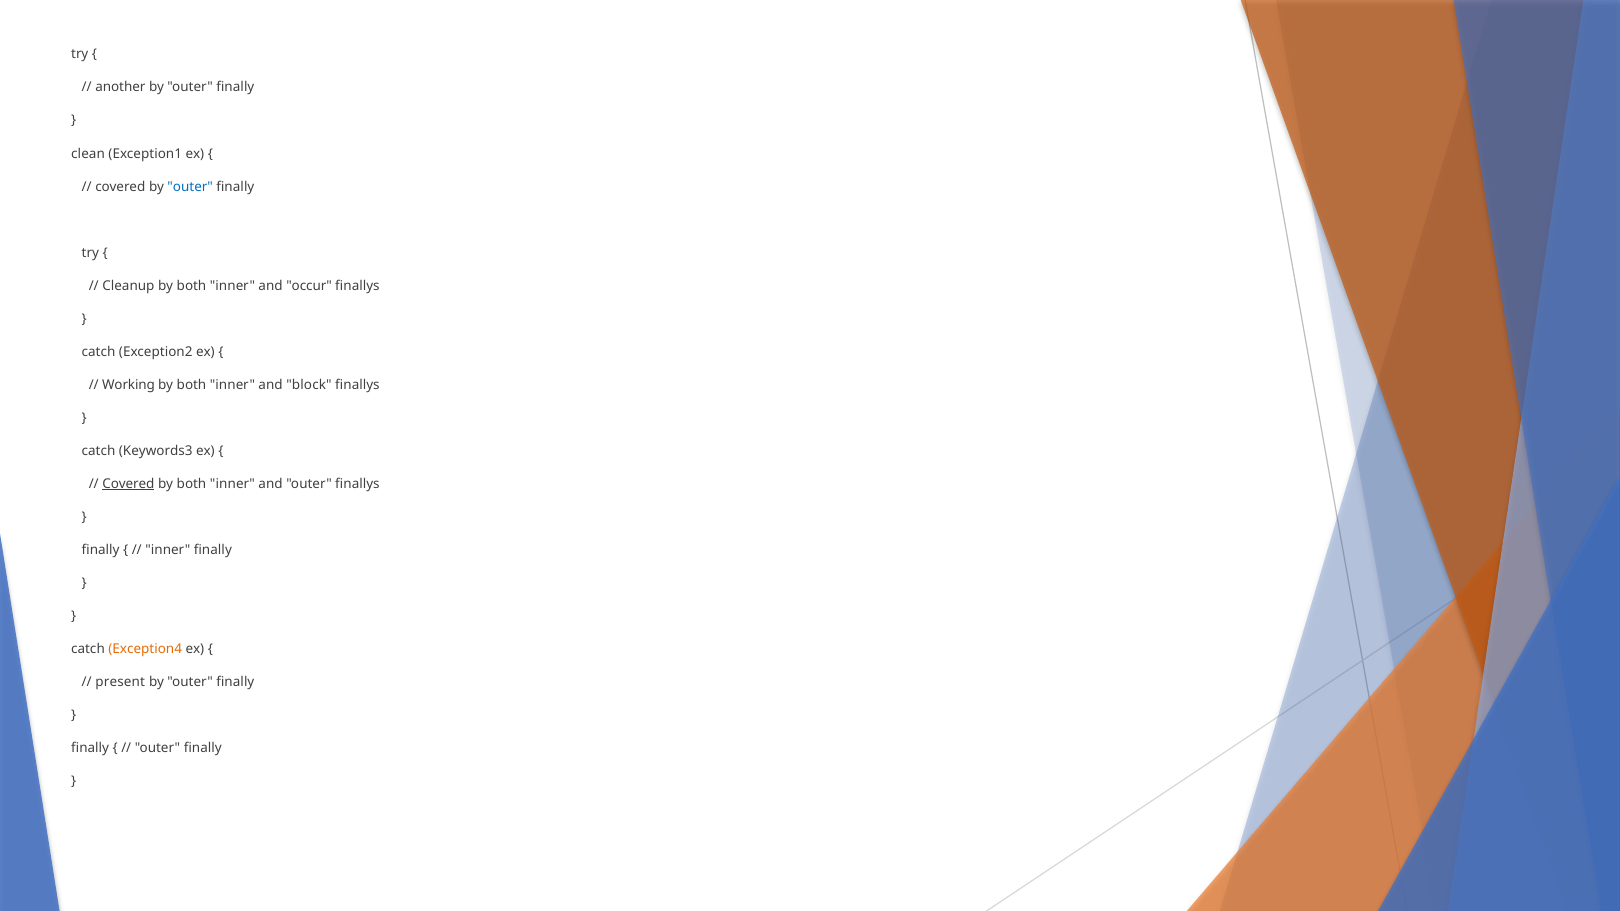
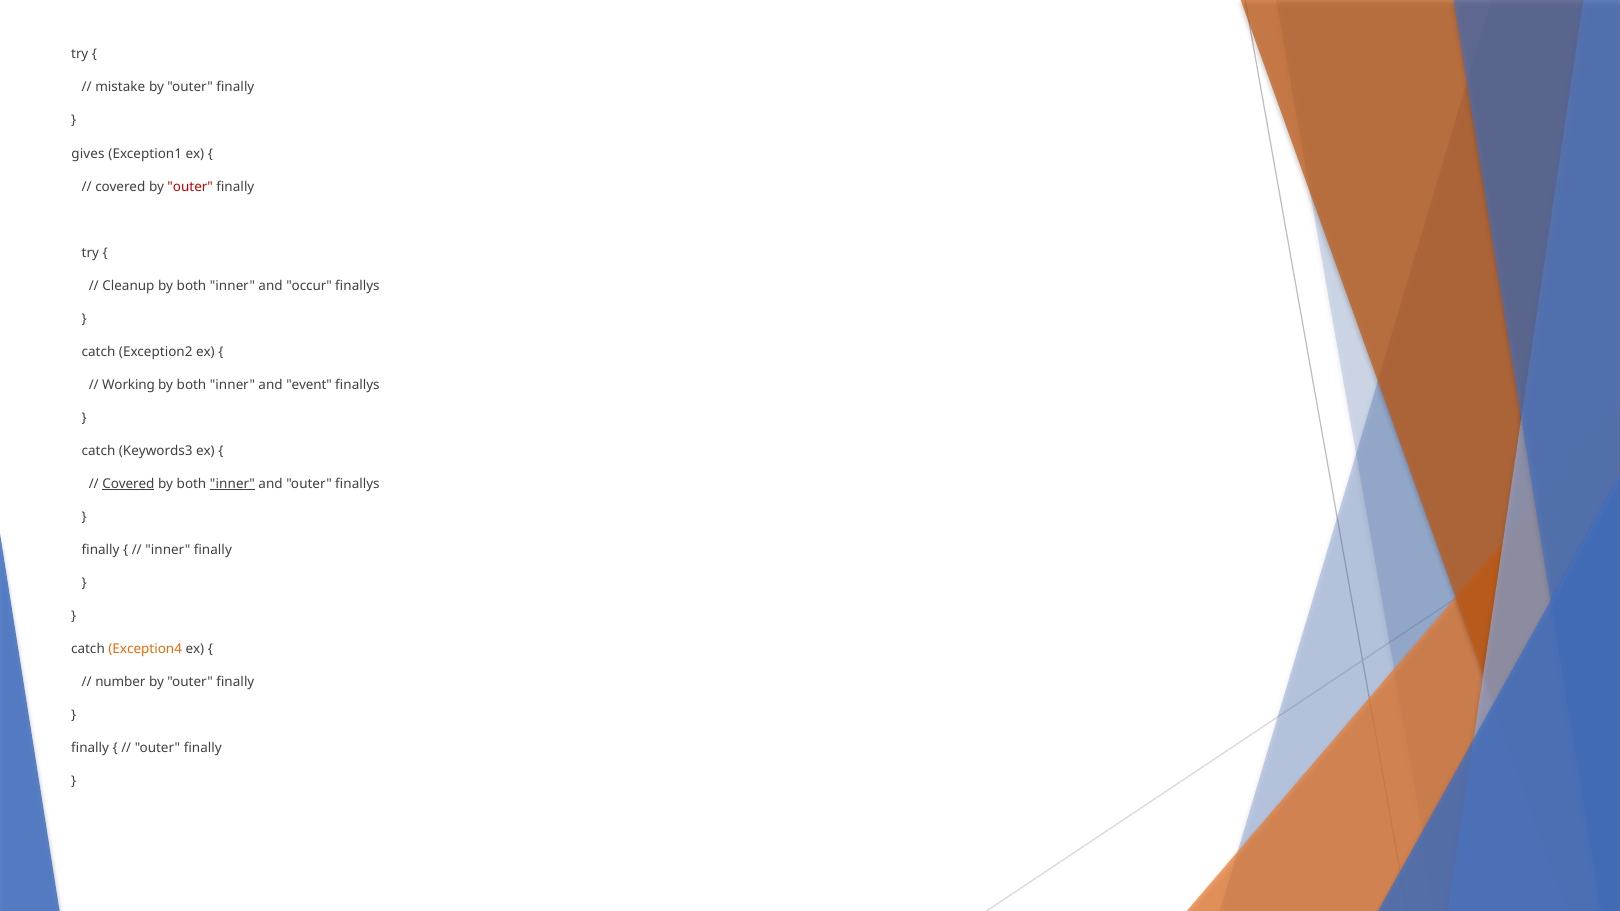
another: another -> mistake (120, 87)
clean: clean -> gives (88, 154)
outer colour: blue -> red (190, 187)
block: block -> event (309, 385)
inner underline: none -> present (232, 484)
present: present -> number (120, 682)
